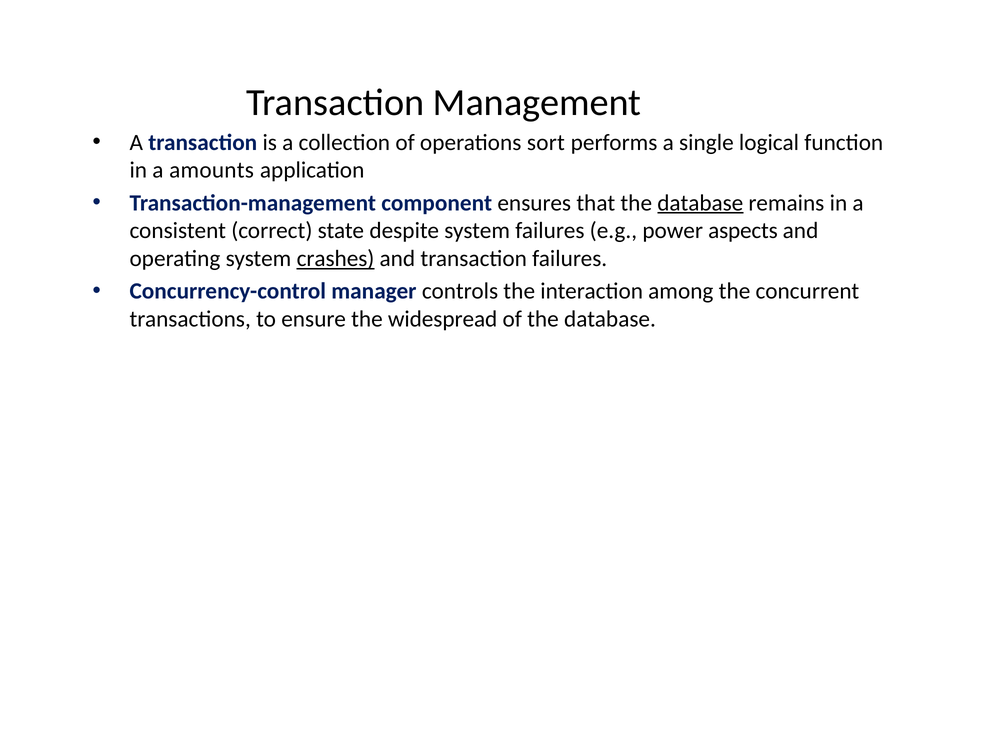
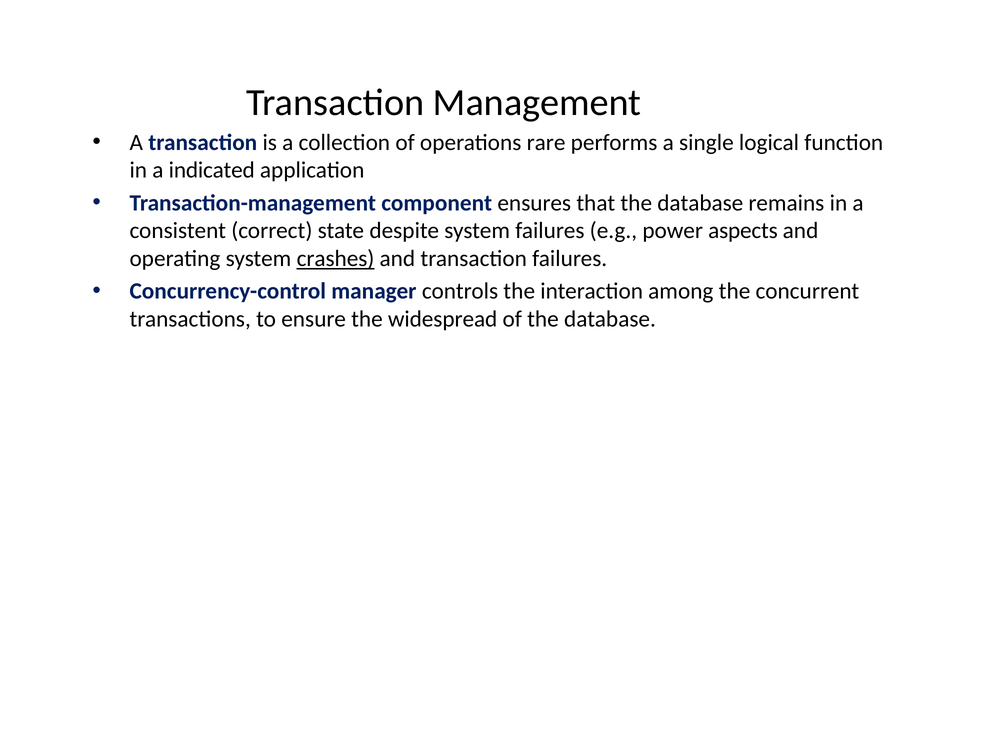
sort: sort -> rare (546, 142)
amounts: amounts -> indicated (212, 170)
database underline: present -> none (700, 203)
